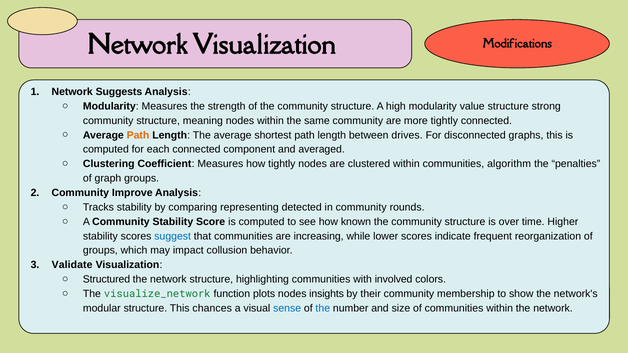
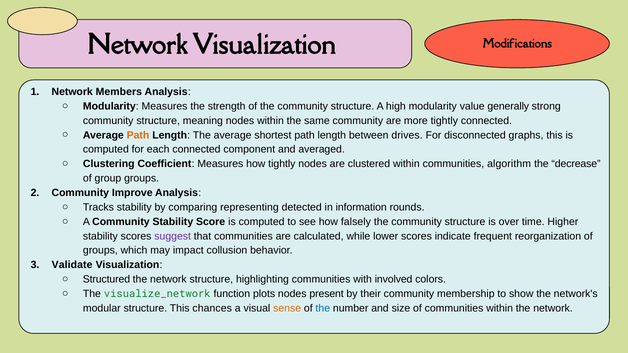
Suggests: Suggests -> Members (119, 92)
value structure: structure -> generally (508, 106)
penalties: penalties -> decrease (576, 164)
graph: graph -> group (108, 178)
in community: community -> information (361, 207)
known: known -> falsely (356, 222)
suggest colour: blue -> purple (173, 236)
increasing: increasing -> calculated (319, 236)
insights: insights -> present (327, 294)
sense colour: blue -> orange (287, 308)
